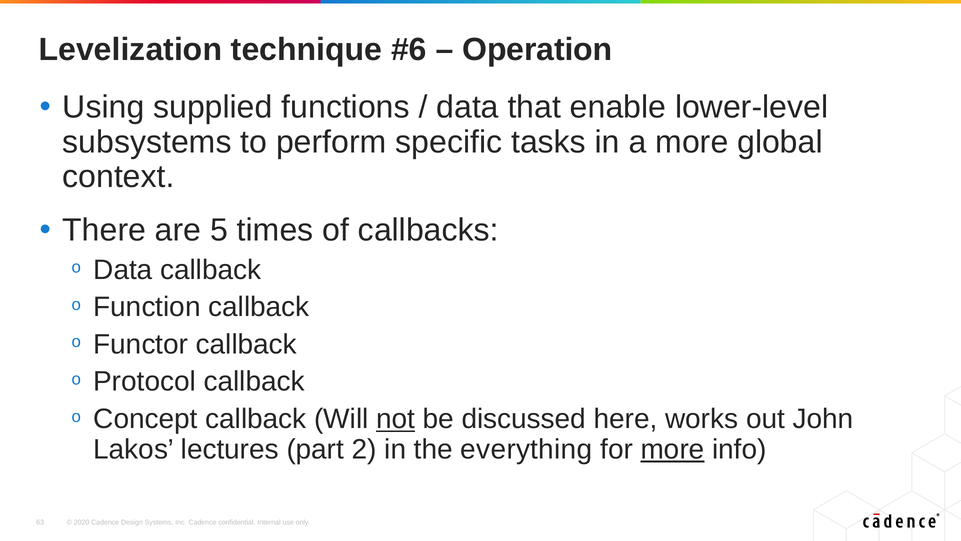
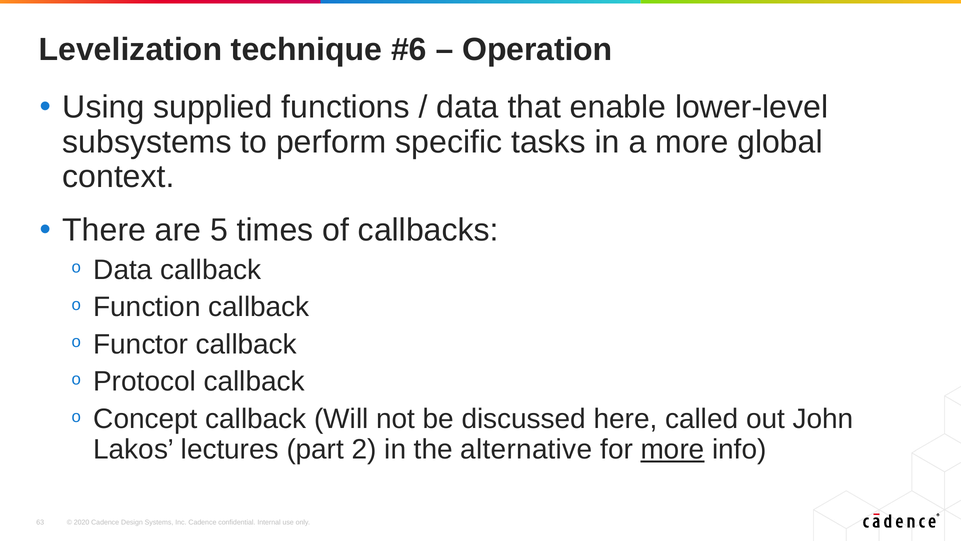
not underline: present -> none (396, 419)
works: works -> called (702, 419)
everything: everything -> alternative (526, 449)
